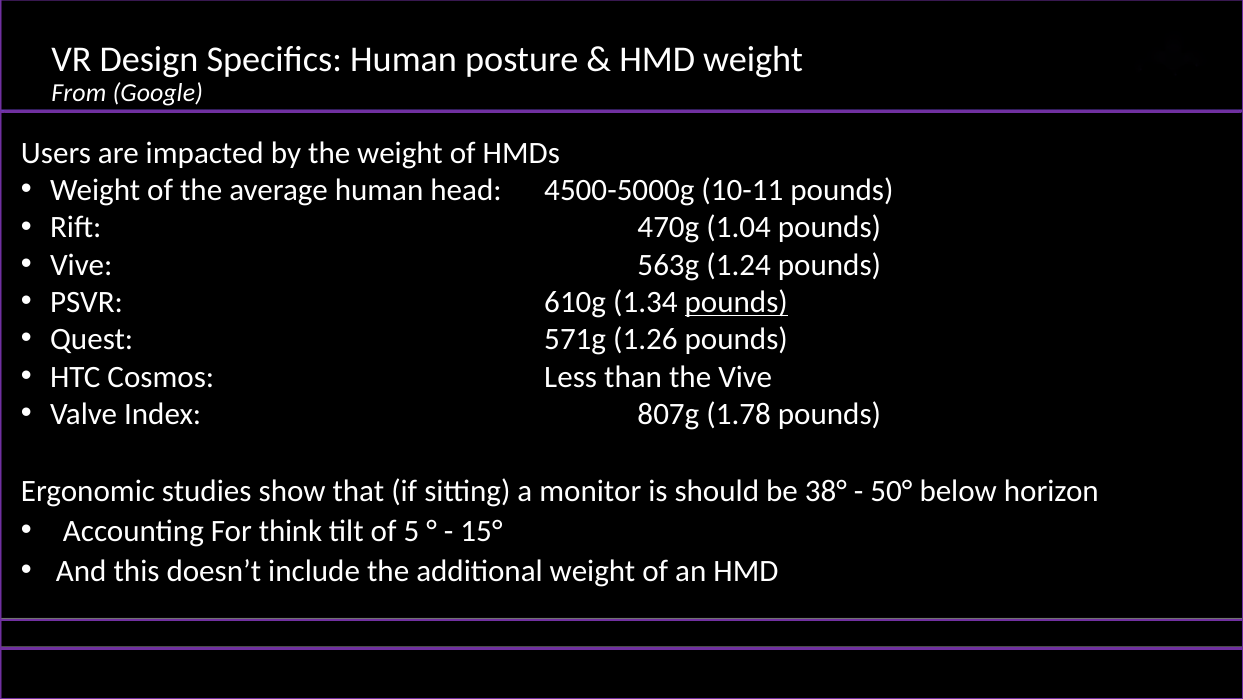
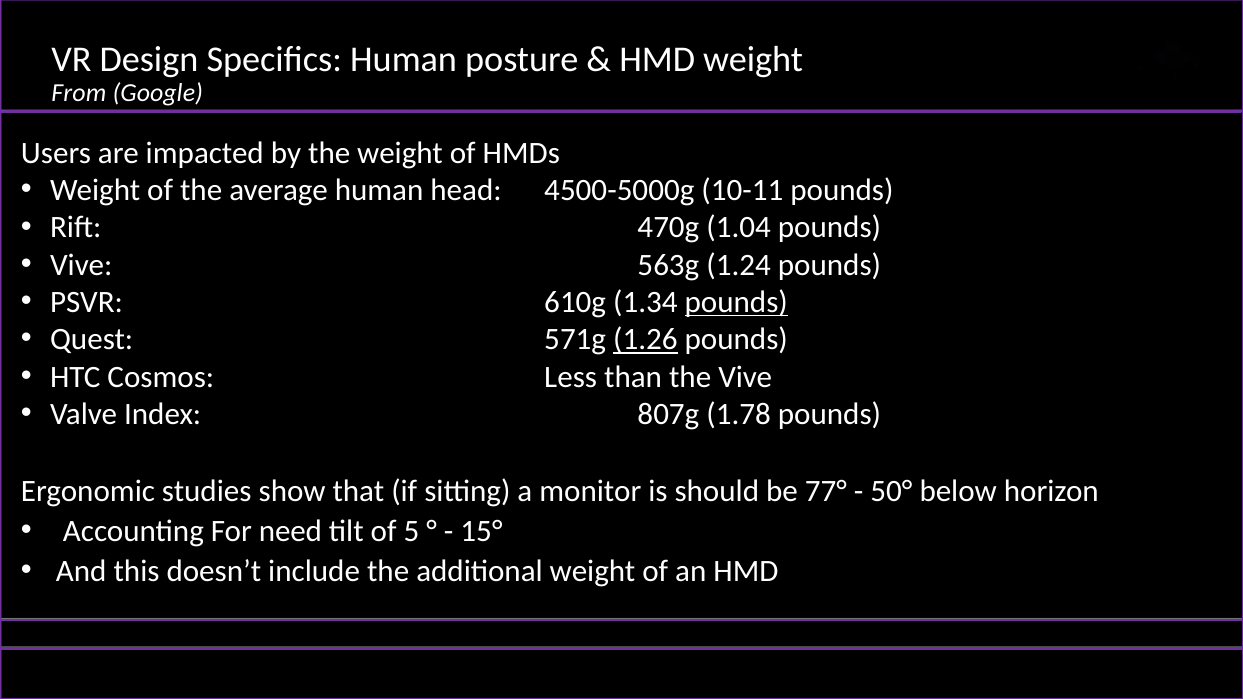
1.26 underline: none -> present (645, 340)
38°: 38° -> 77° (826, 491)
think: think -> need (290, 531)
